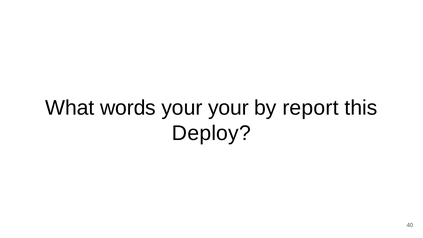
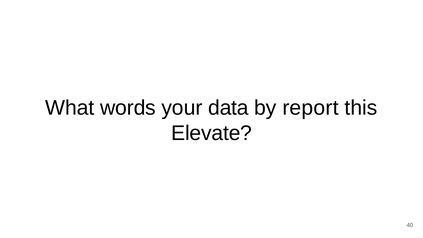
your your: your -> data (228, 108)
Deploy: Deploy -> Elevate (212, 133)
